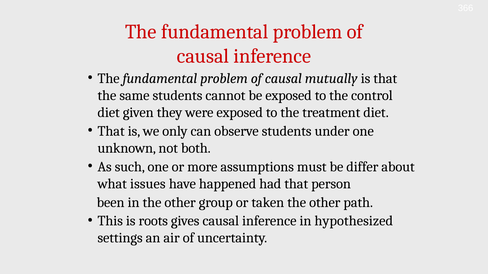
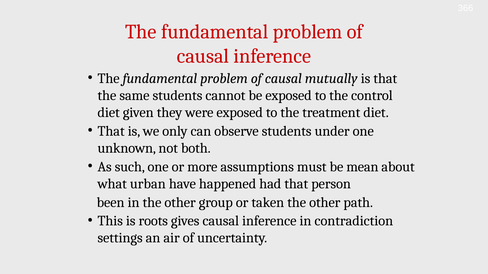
differ: differ -> mean (362, 167)
issues: issues -> urban (148, 184)
hypothesized: hypothesized -> contradiction (354, 221)
